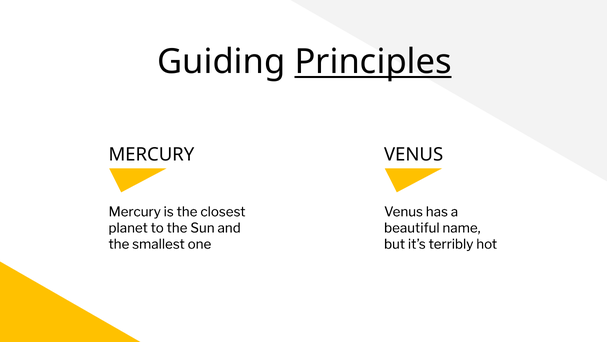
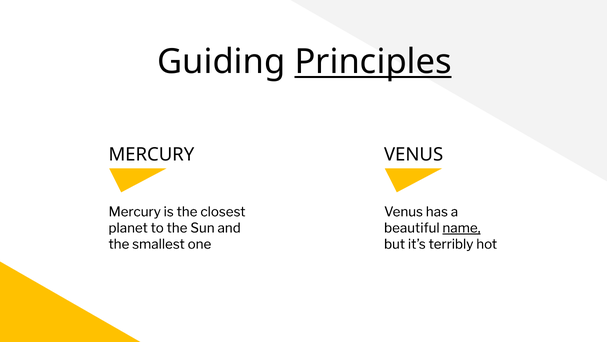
name underline: none -> present (461, 228)
